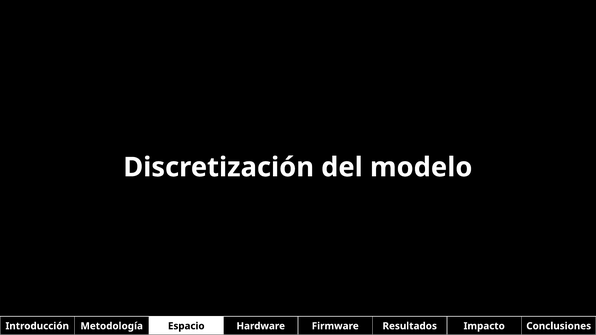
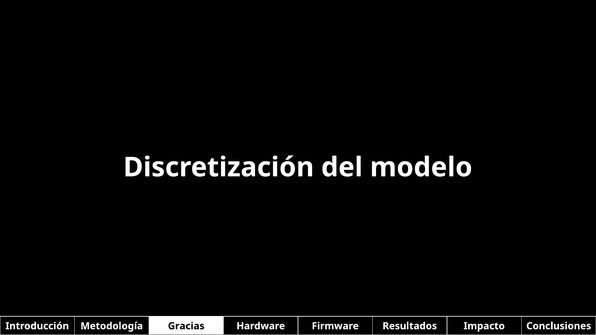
Espacio: Espacio -> Gracias (186, 326)
